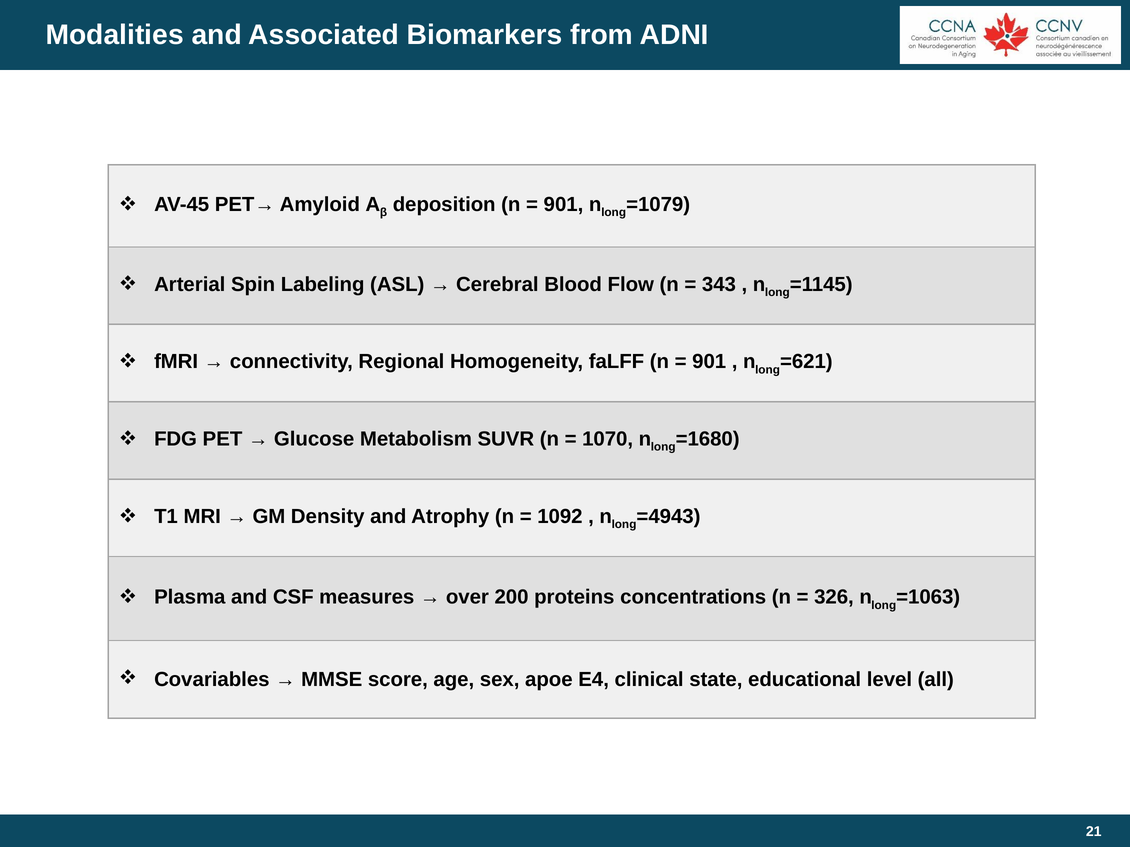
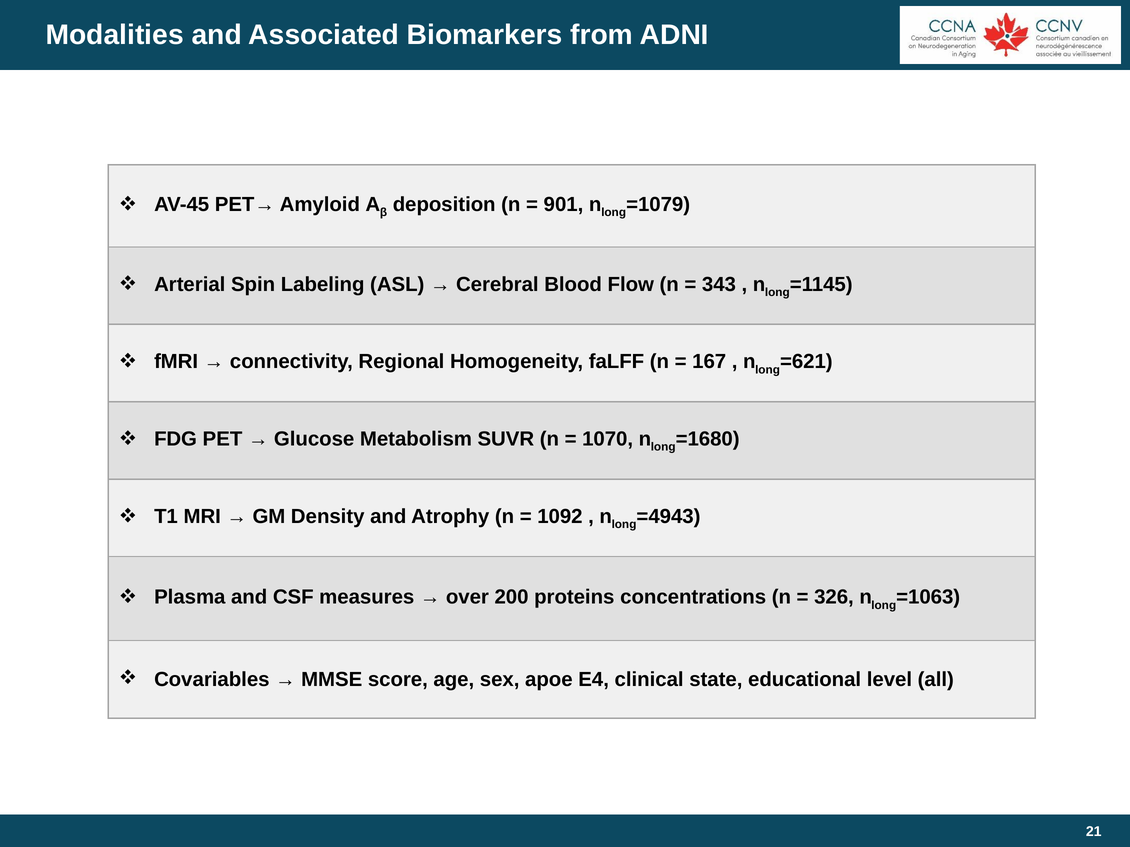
901: 901 -> 167 (709, 362)
